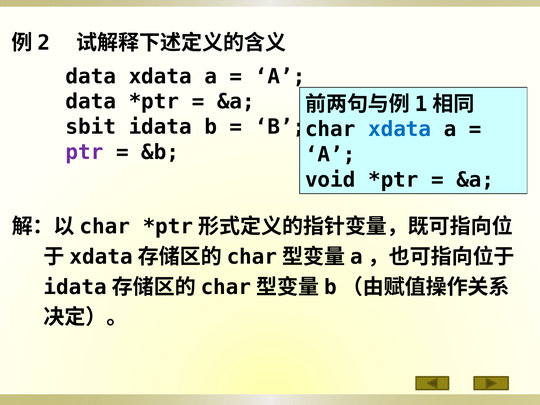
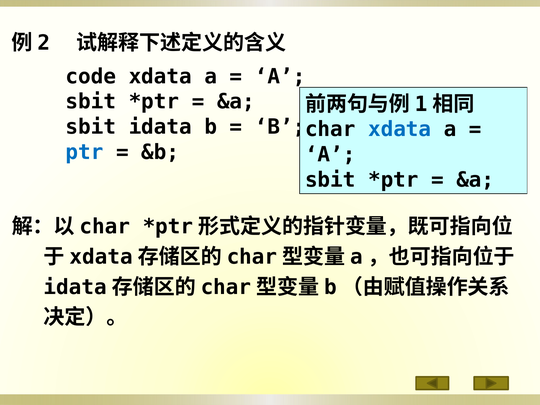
data: data -> code (91, 76)
data: data -> sbit (91, 102)
ptr colour: purple -> blue (85, 152)
void: void -> sbit (330, 180)
